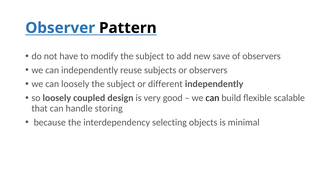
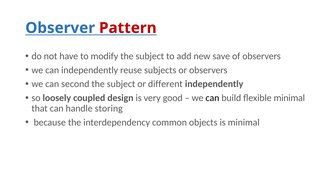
Pattern colour: black -> red (128, 28)
can loosely: loosely -> second (75, 84)
flexible scalable: scalable -> minimal (289, 98)
selecting: selecting -> common (170, 122)
